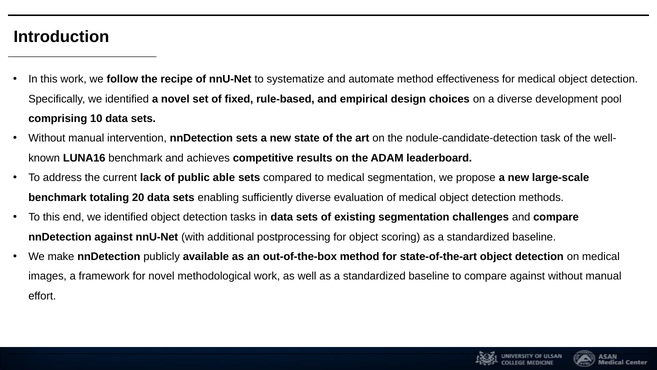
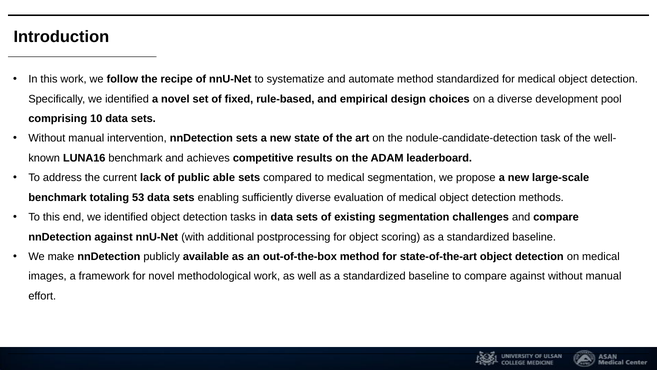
method effectiveness: effectiveness -> standardized (468, 79)
20: 20 -> 53 (138, 197)
